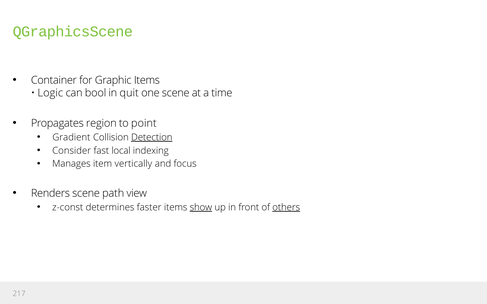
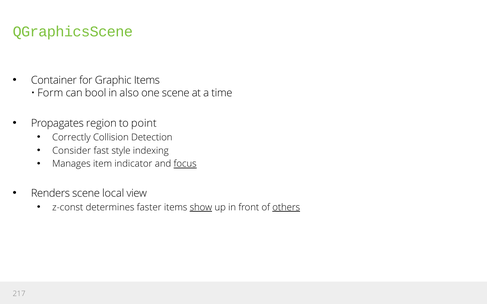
Logic: Logic -> Form (50, 93)
quit: quit -> also (129, 93)
Gradient: Gradient -> Correctly (71, 137)
Detection underline: present -> none (152, 137)
local: local -> style (121, 151)
vertically: vertically -> indicator (133, 164)
focus underline: none -> present (185, 164)
path: path -> local (113, 194)
